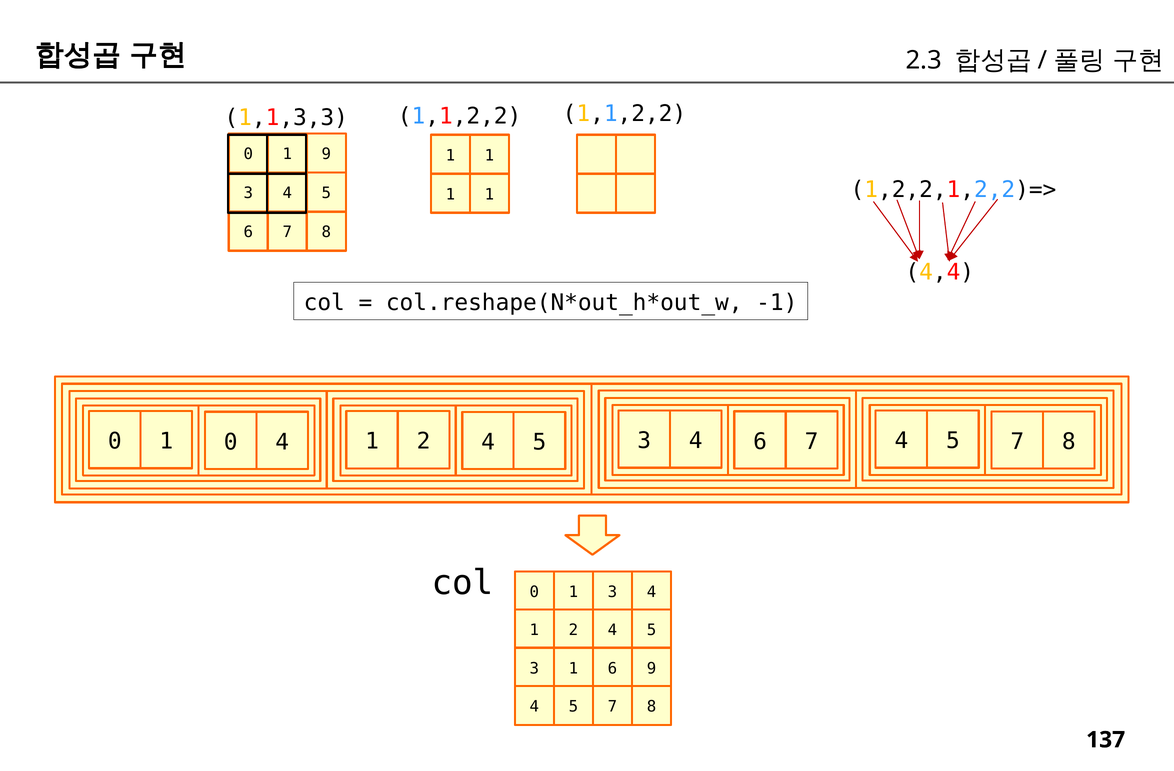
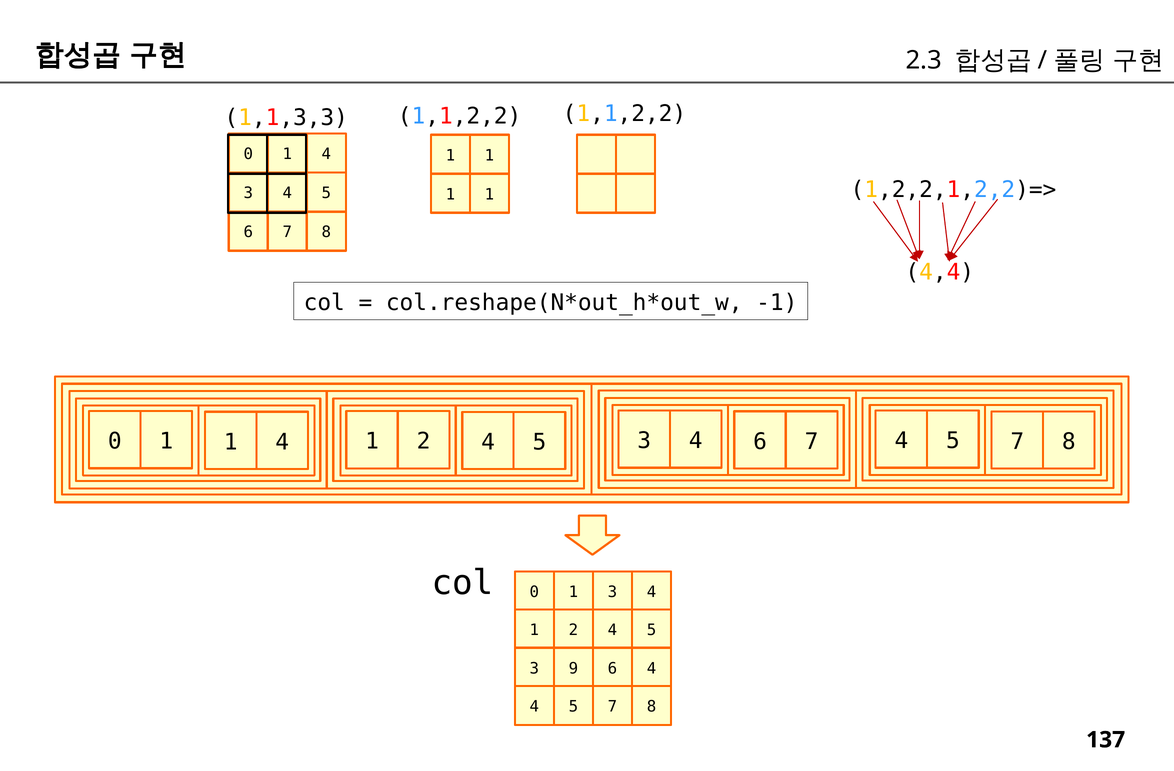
0 1 9: 9 -> 4 (326, 154)
0 1 0: 0 -> 1 (231, 442)
3 1: 1 -> 9 (573, 669)
6 9: 9 -> 4 (651, 669)
